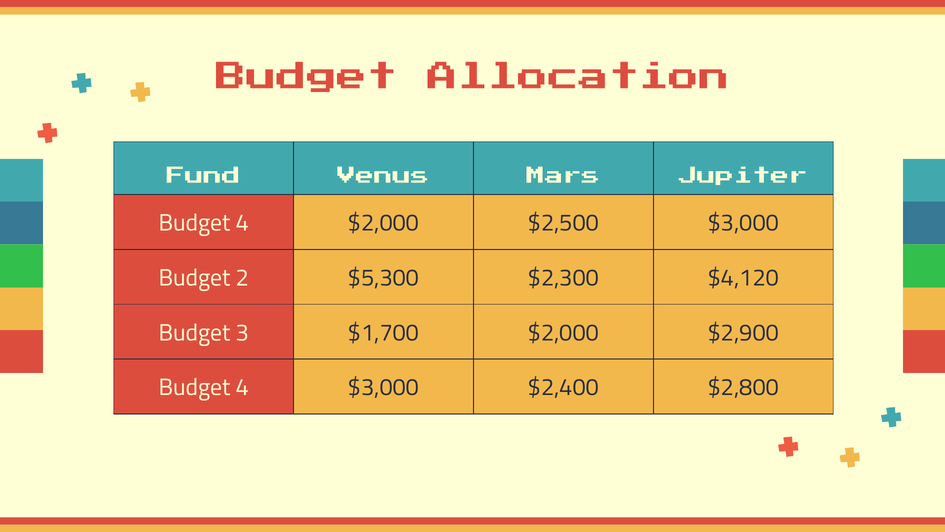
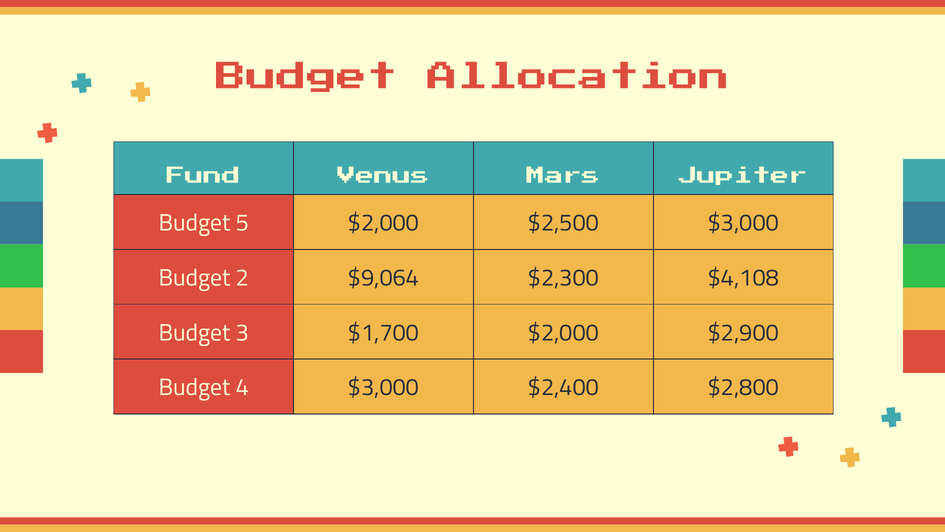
4: 4 -> 5 (242, 223)
$5,300: $5,300 -> $9,064 (384, 278)
$4,120: $4,120 -> $4,108 (743, 278)
